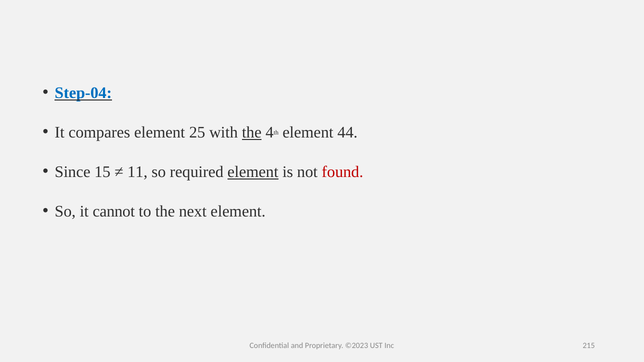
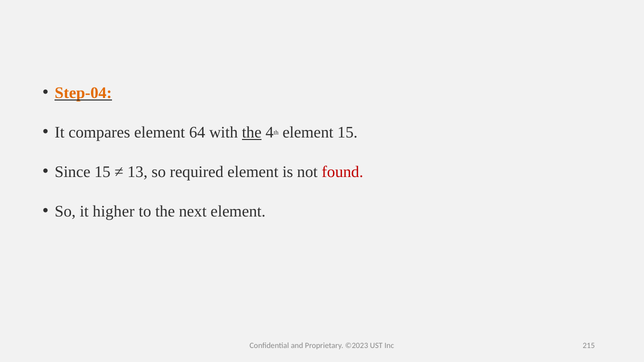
Step-04 colour: blue -> orange (83, 93)
25: 25 -> 64 (197, 133)
element 44: 44 -> 15 (348, 133)
11: 11 -> 13 (137, 172)
element underline: present -> none (253, 172)
cannot: cannot -> higher (114, 212)
